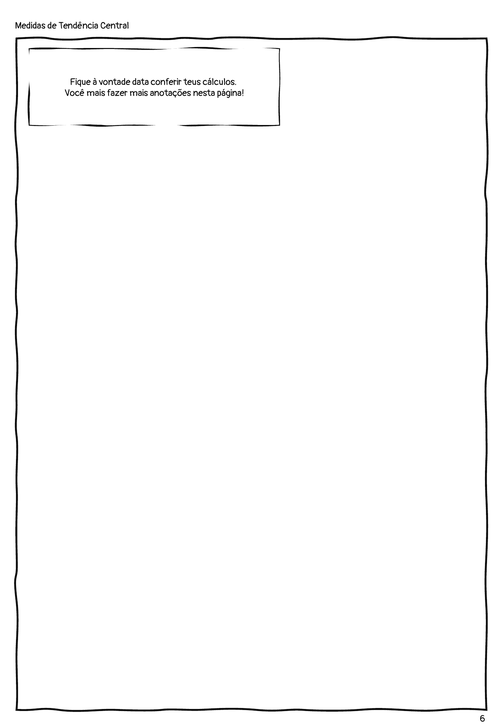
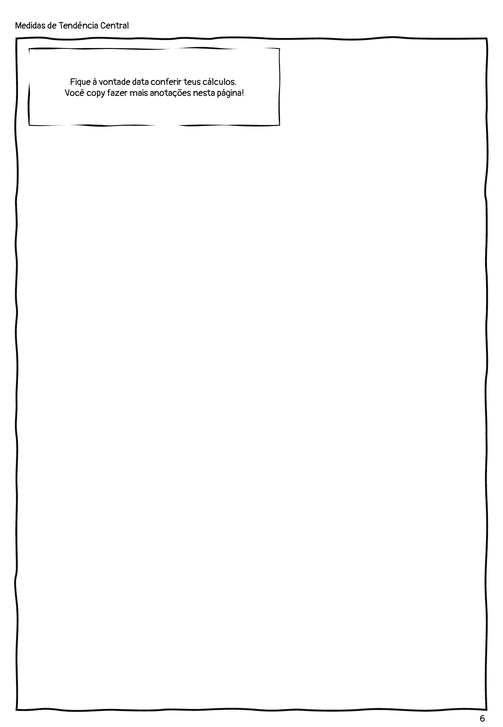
Você mais: mais -> copy (96, 93)
